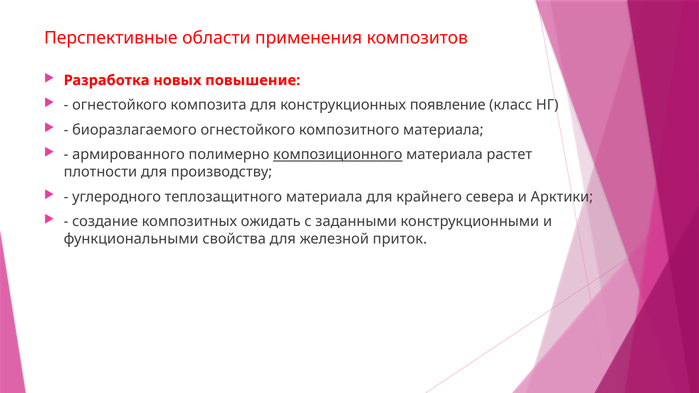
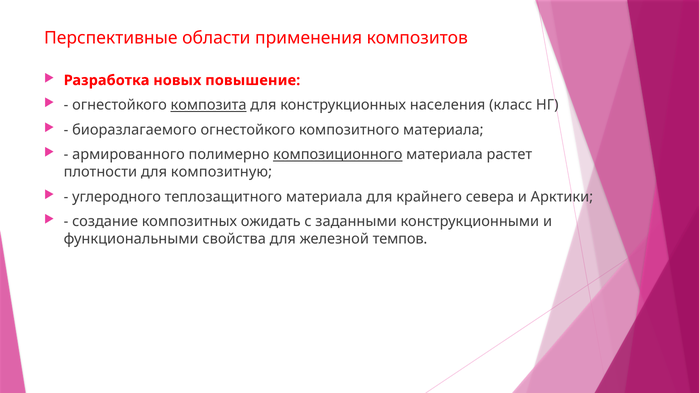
композита underline: none -> present (209, 105)
появление: появление -> населения (448, 105)
производству: производству -> композитную (221, 172)
приток: приток -> темпов (400, 239)
